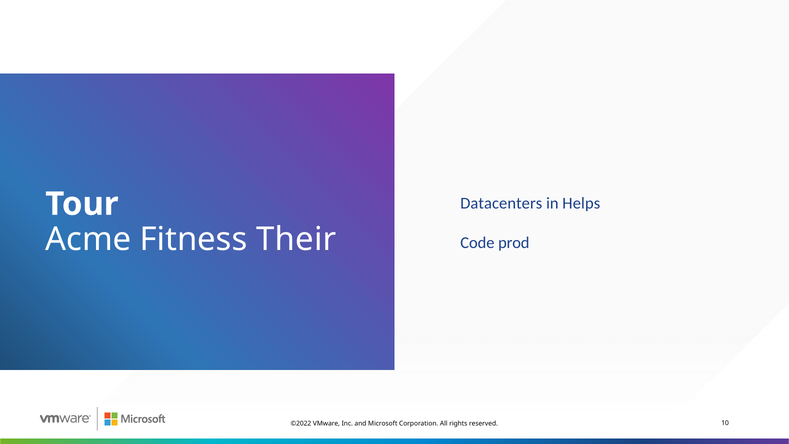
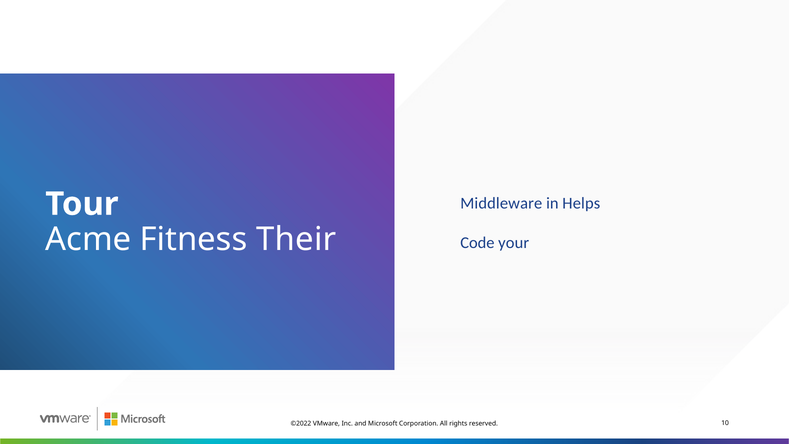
Datacenters: Datacenters -> Middleware (501, 203)
prod: prod -> your (514, 243)
